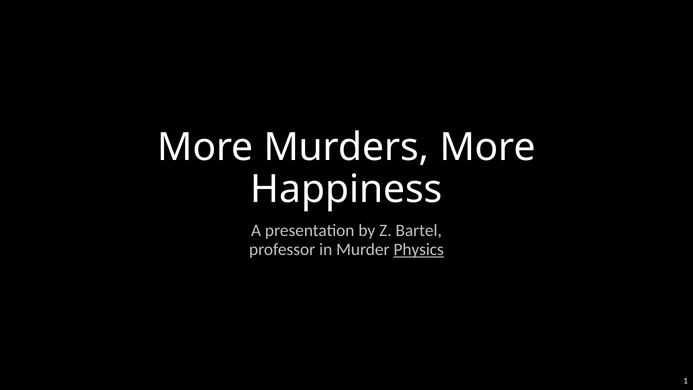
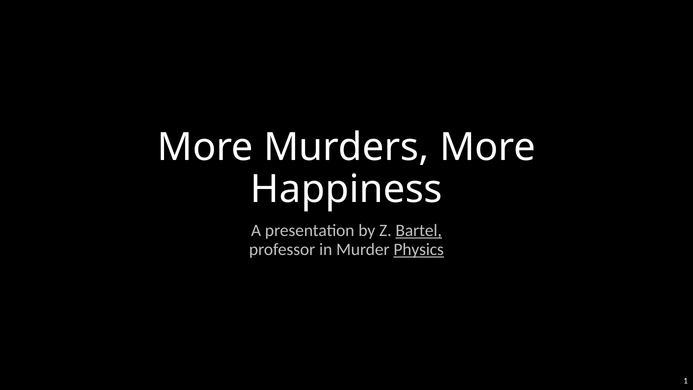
Bartel underline: none -> present (419, 231)
